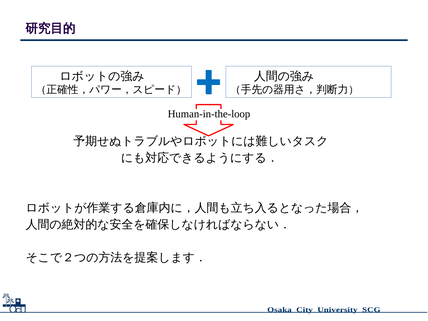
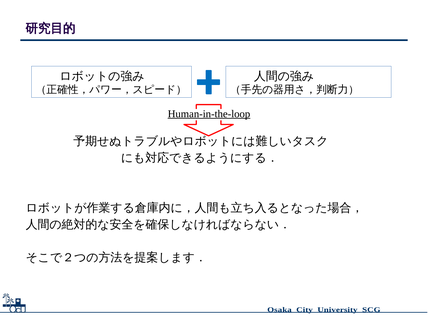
Human-in-the-loop underline: none -> present (209, 114)
